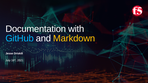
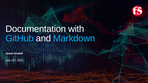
Markdown colour: yellow -> light blue (74, 38)
